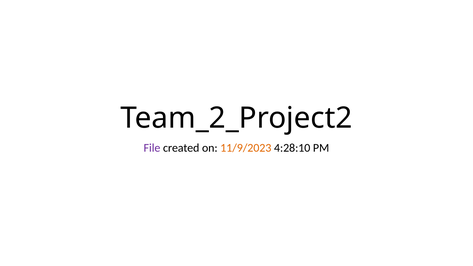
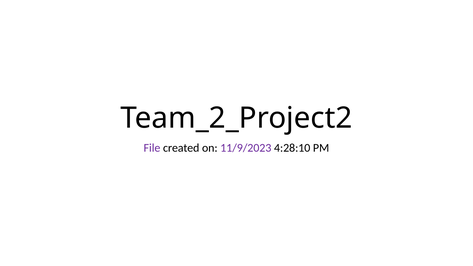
11/9/2023 colour: orange -> purple (246, 148)
